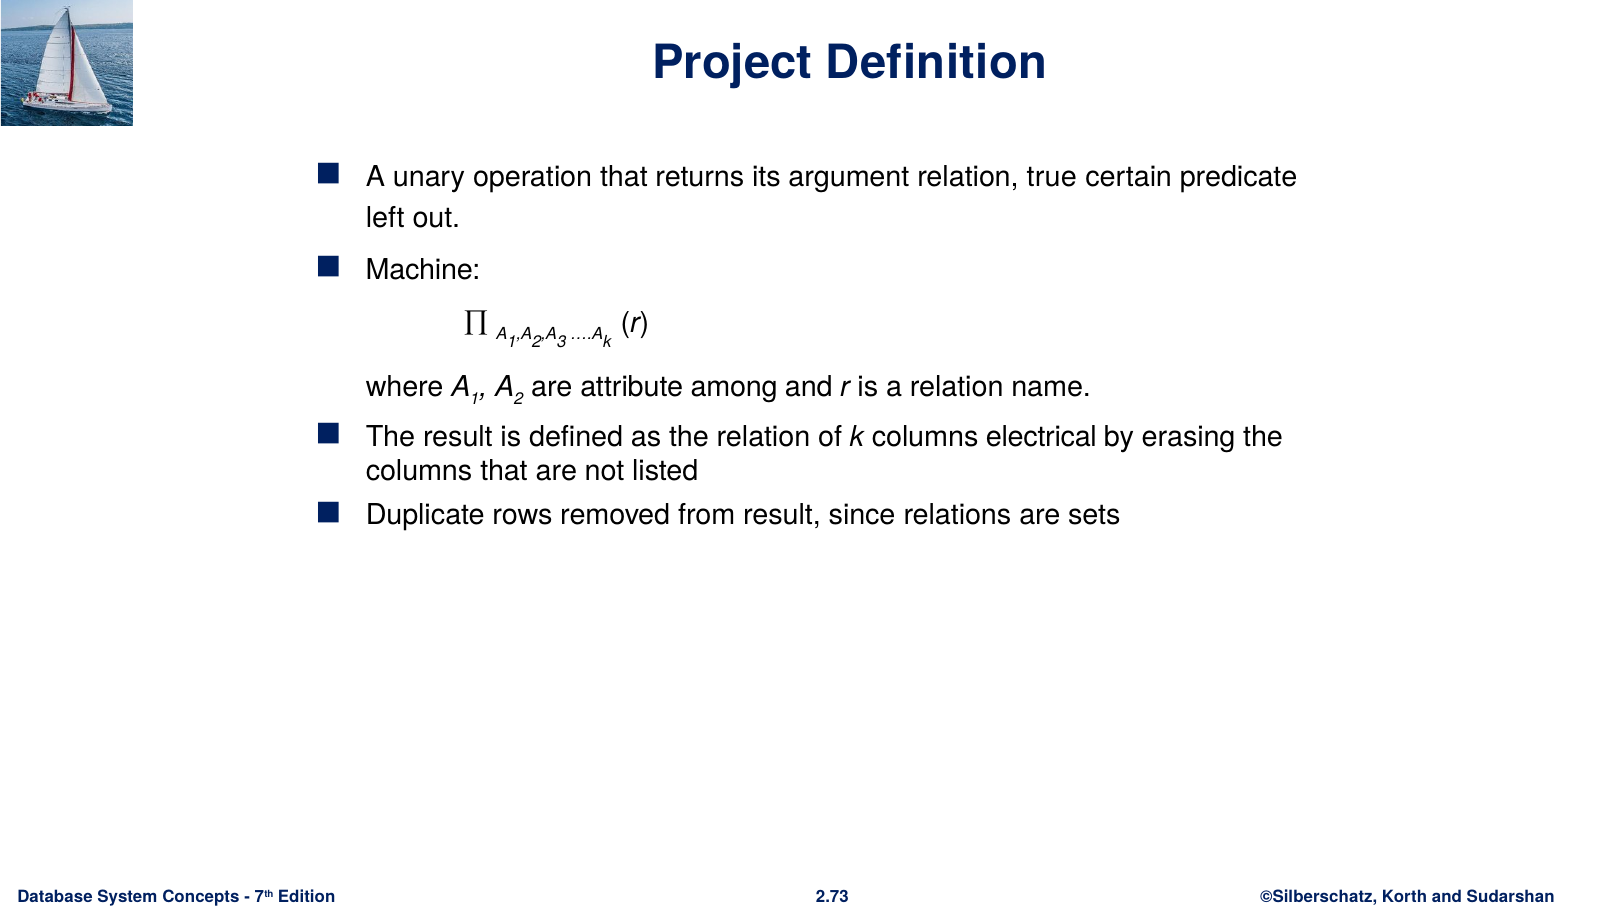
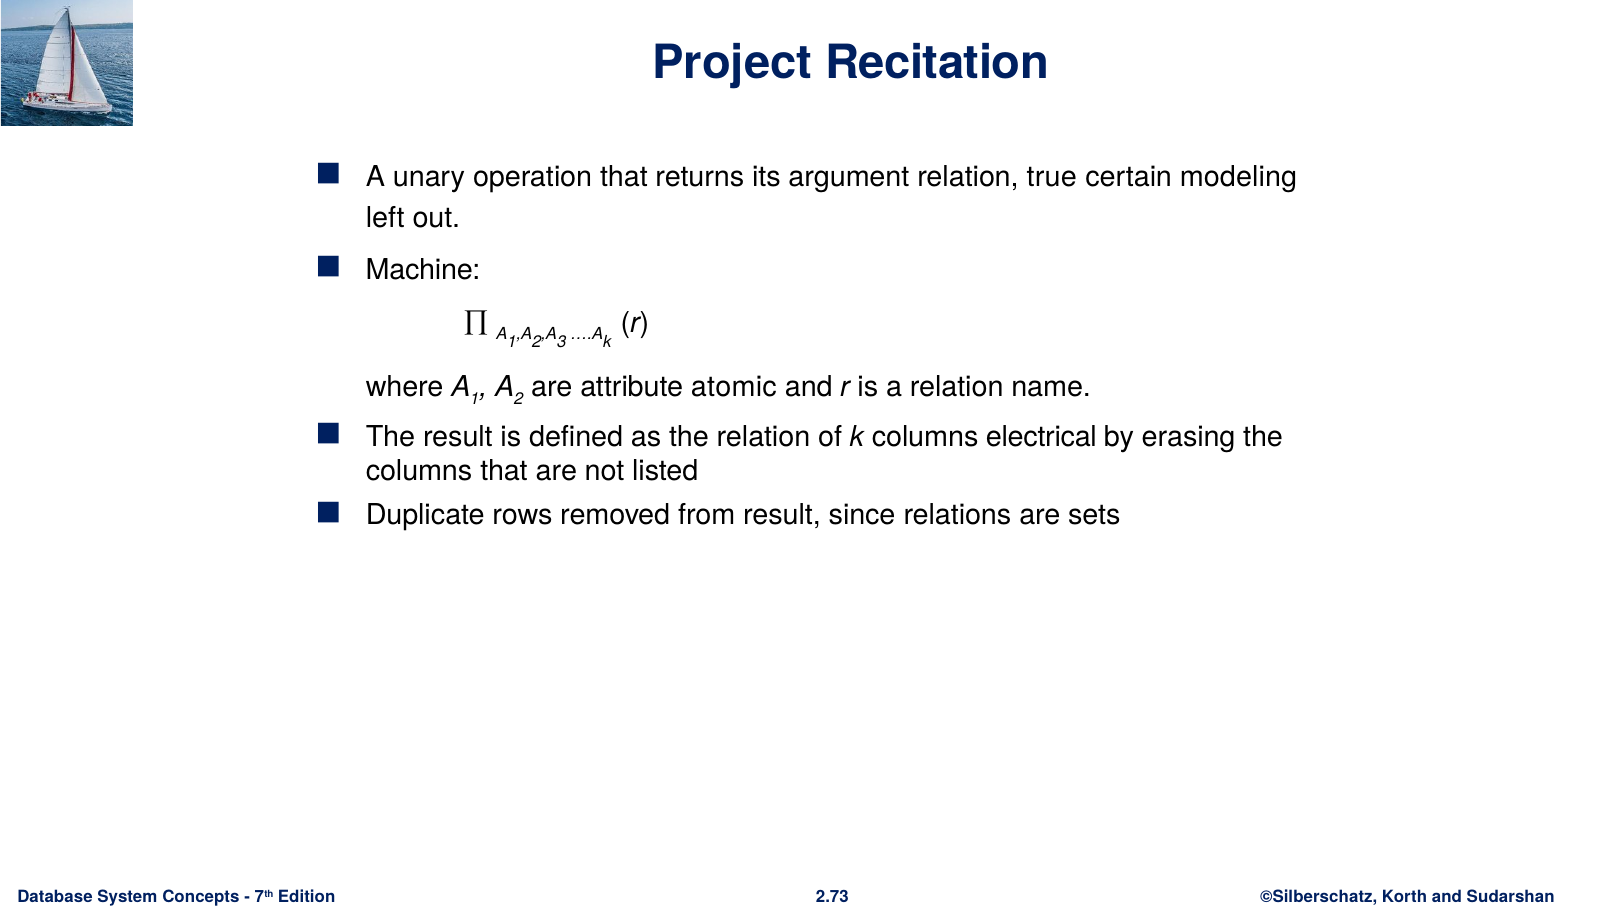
Definition: Definition -> Recitation (937, 63)
predicate: predicate -> modeling (1238, 177)
among: among -> atomic (734, 387)
